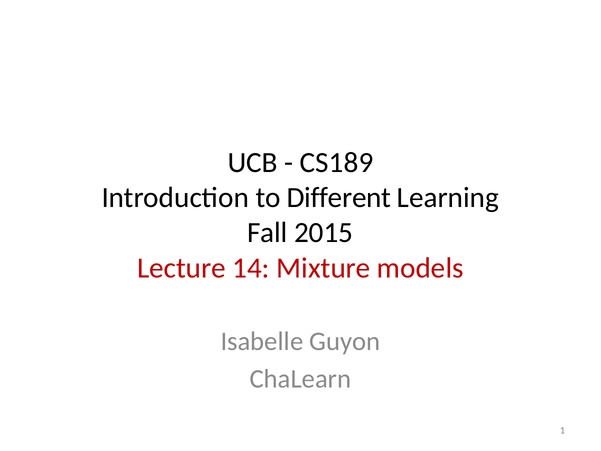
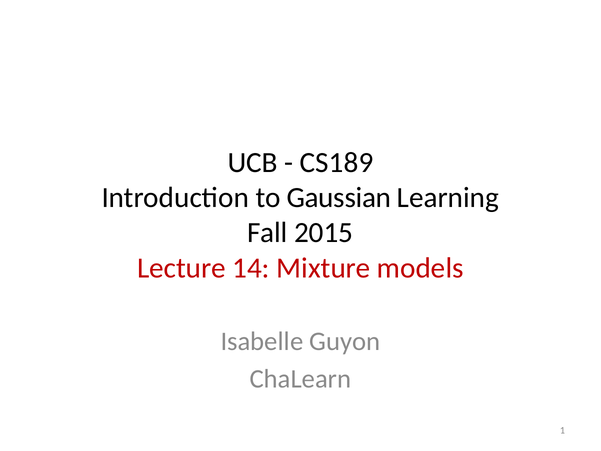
Different: Different -> Gaussian (339, 198)
